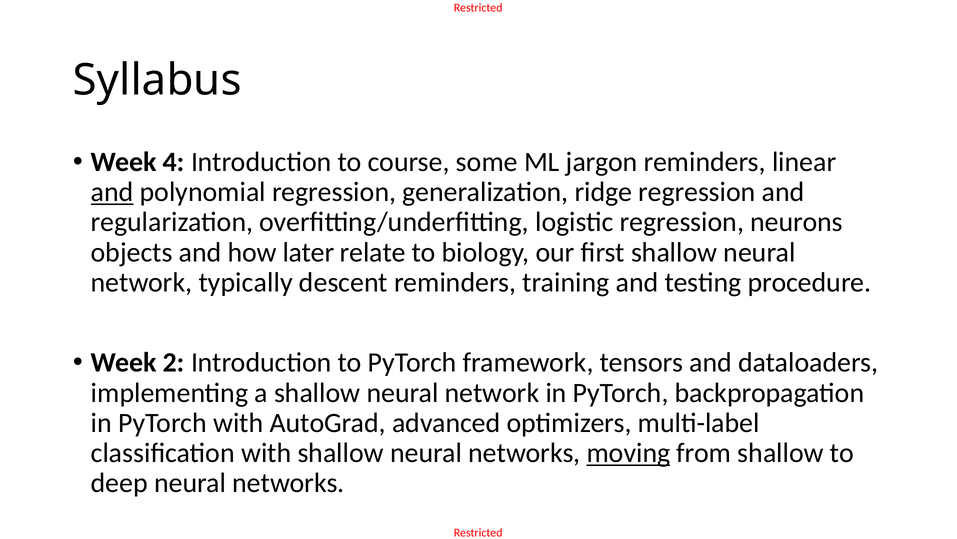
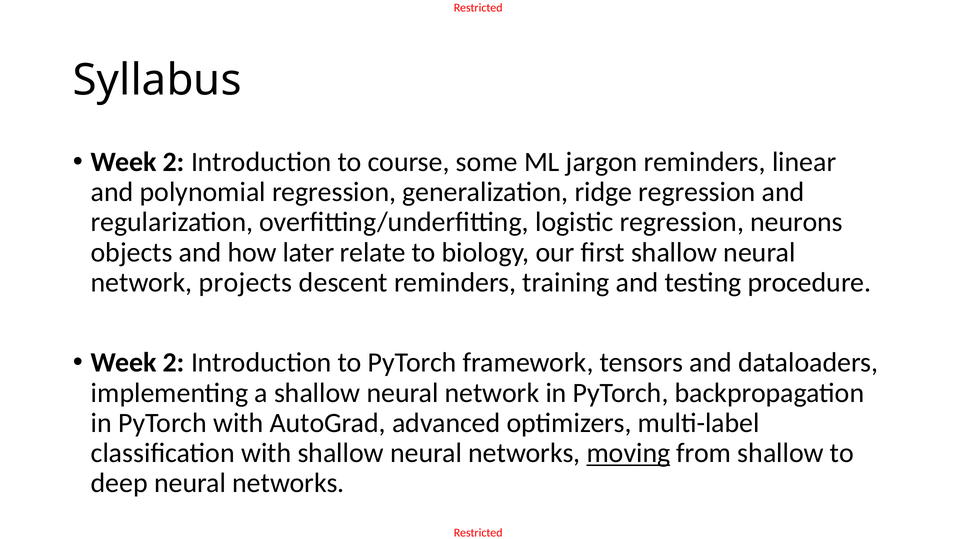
4: 4 -> 2 (174, 162)
and underline: present -> none (112, 192)
typically: typically -> projects (245, 282)
